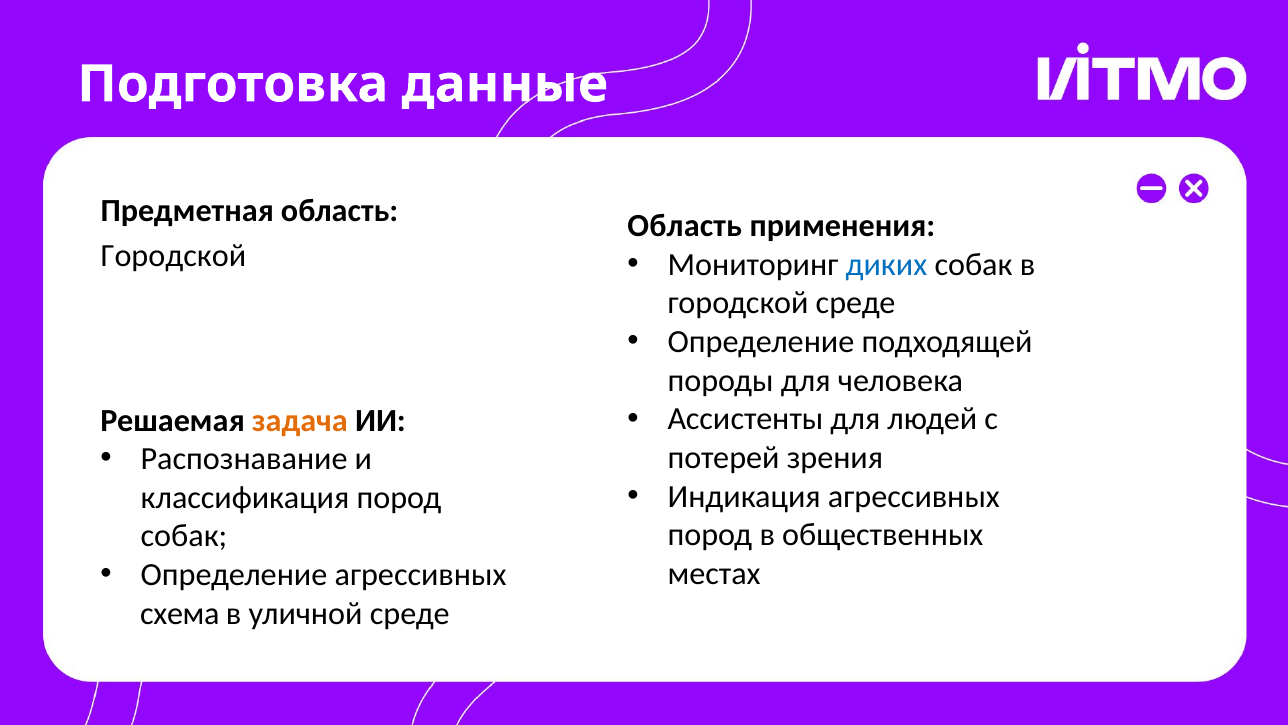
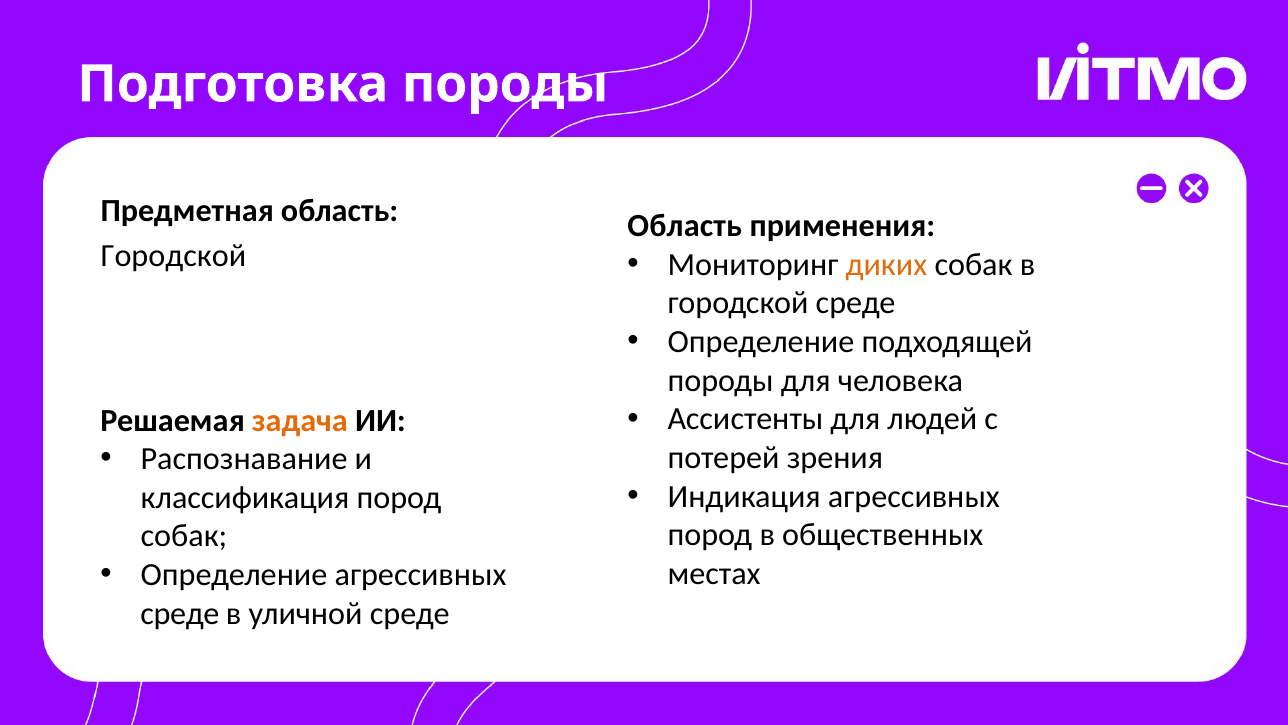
Подготовка данные: данные -> породы (505, 84)
диких colour: blue -> orange (886, 264)
схема: схема -> среде (180, 613)
